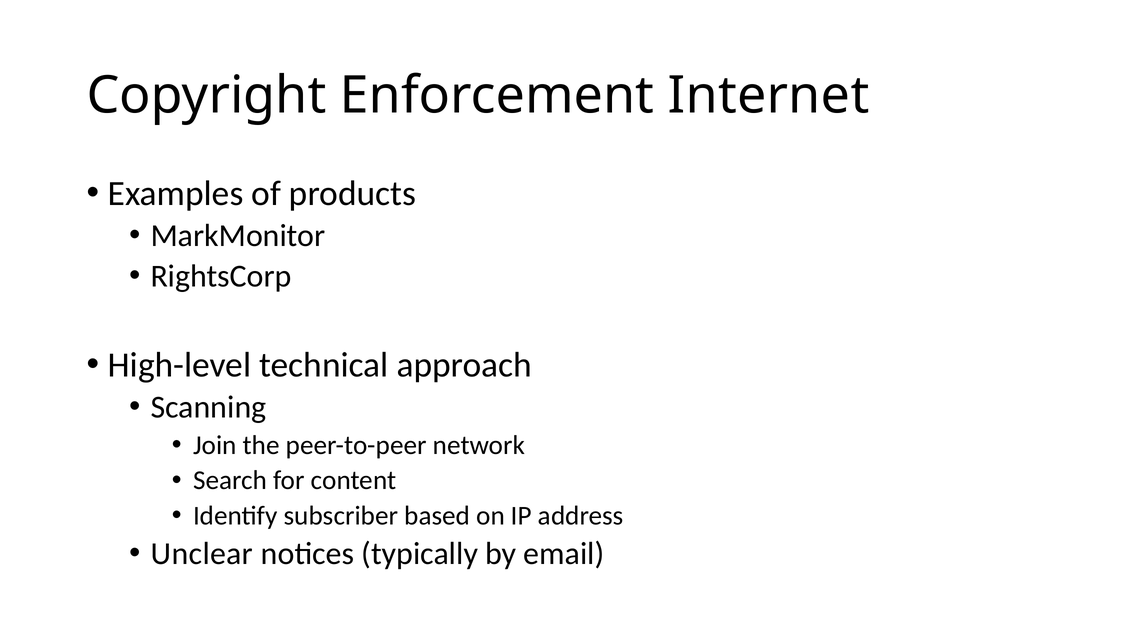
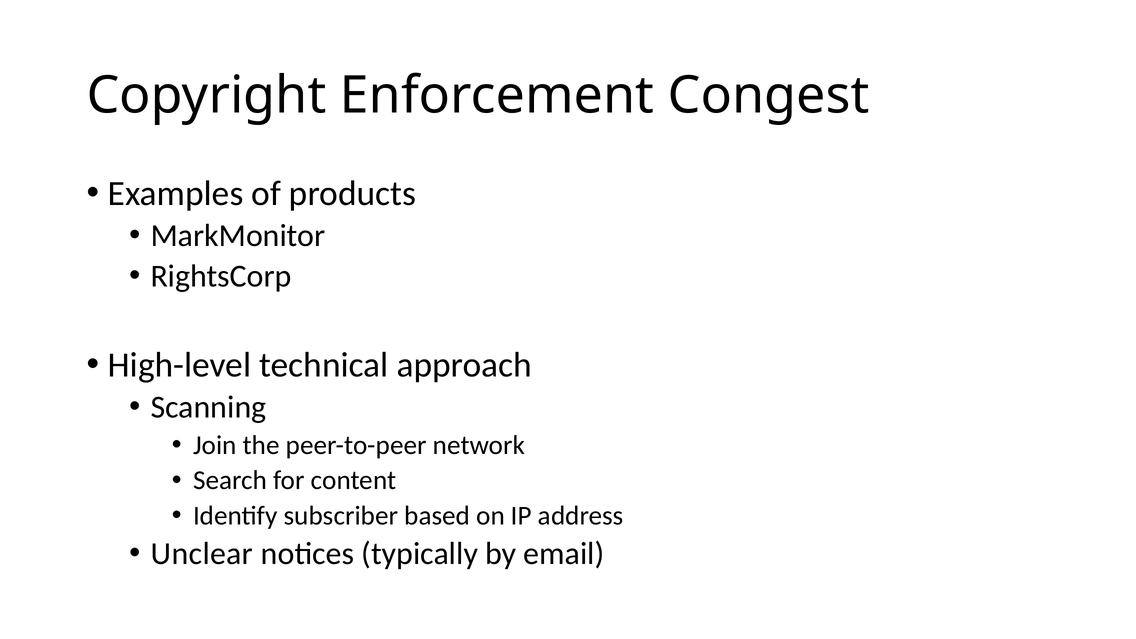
Internet: Internet -> Congest (769, 95)
